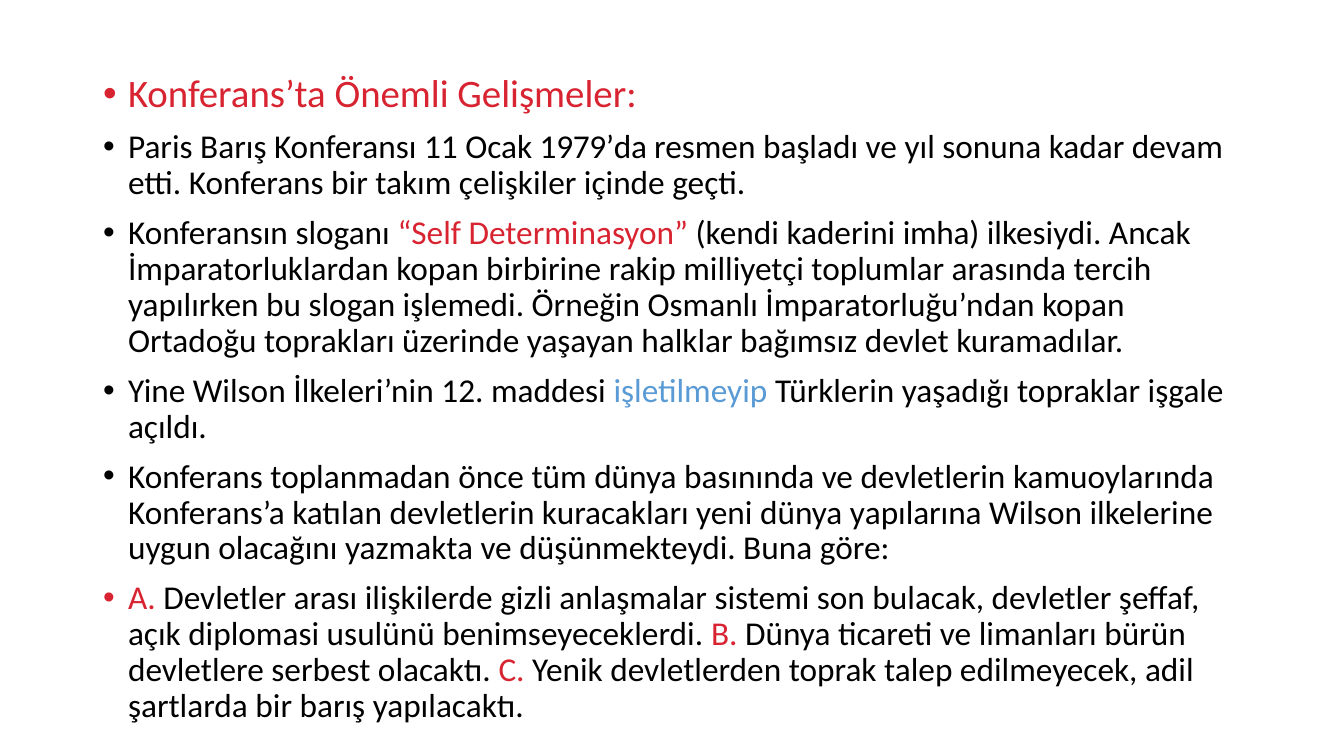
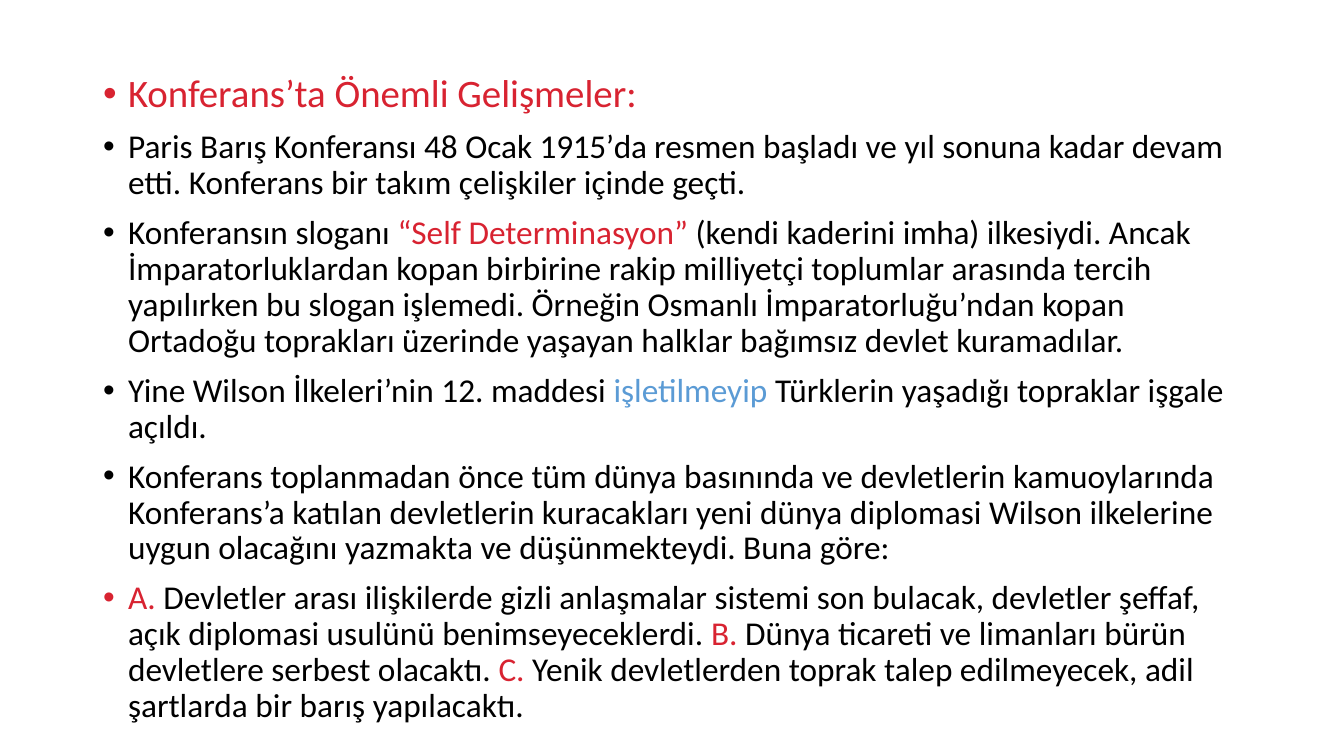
11: 11 -> 48 (441, 148)
1979’da: 1979’da -> 1915’da (593, 148)
dünya yapılarına: yapılarına -> diplomasi (916, 513)
